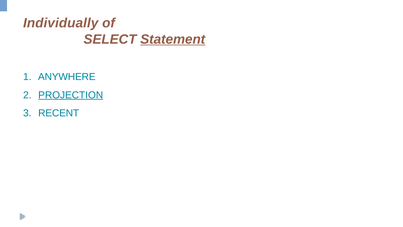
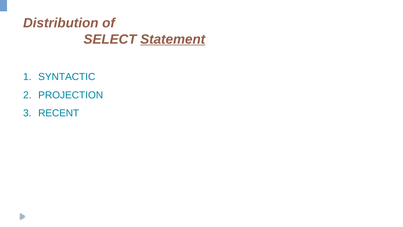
Individually: Individually -> Distribution (61, 23)
ANYWHERE: ANYWHERE -> SYNTACTIC (67, 77)
PROJECTION underline: present -> none (71, 95)
